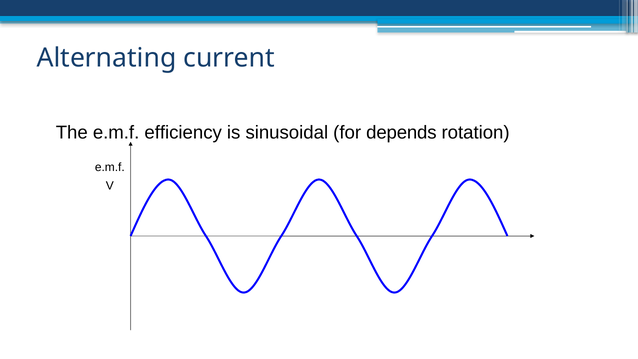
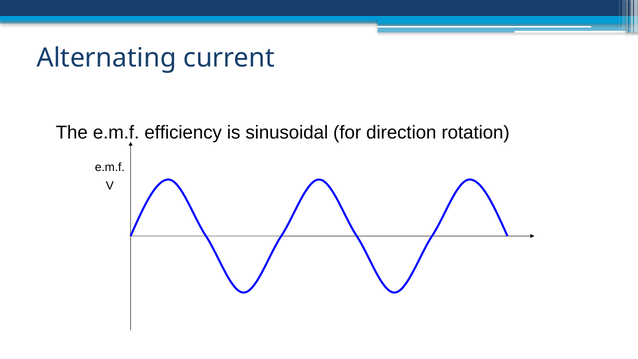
depends: depends -> direction (401, 133)
